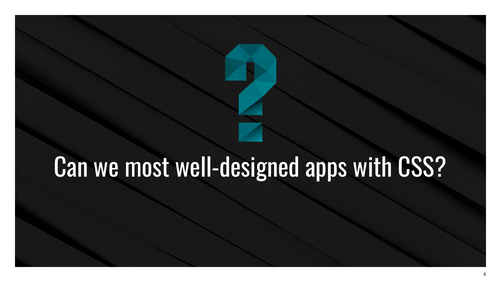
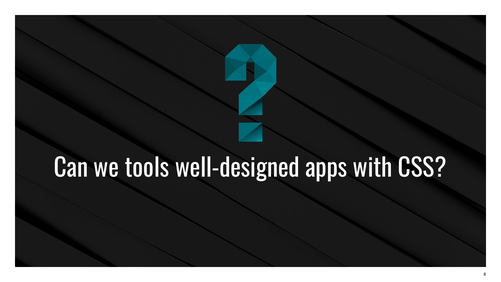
most: most -> tools (147, 169)
